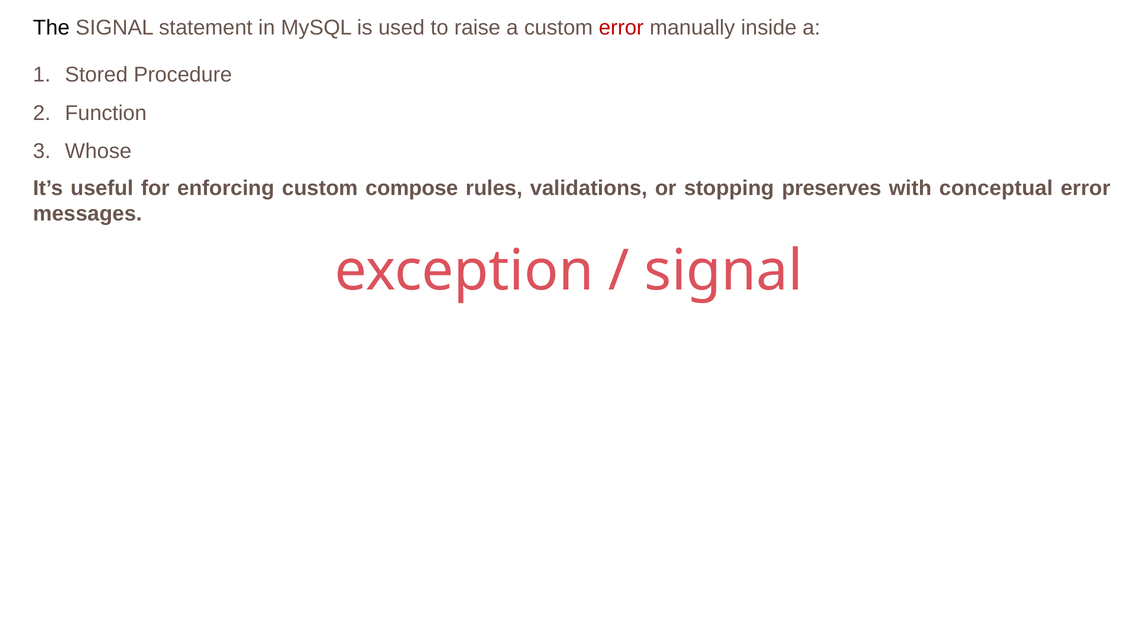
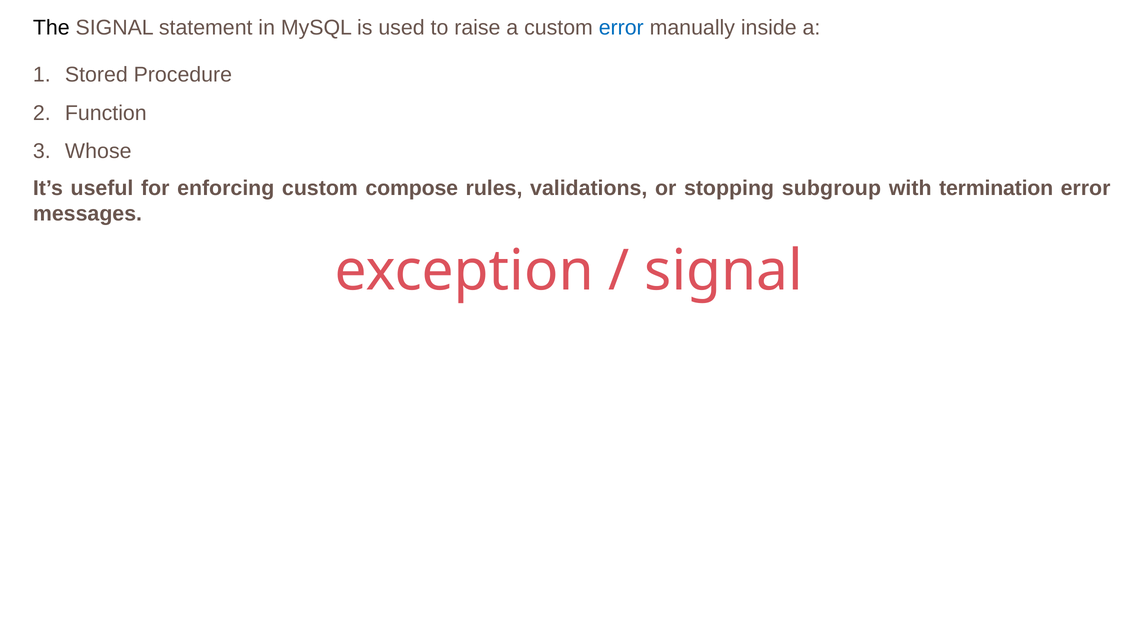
error colour: red -> blue (621, 28)
preserves: preserves -> subgroup (831, 188)
conceptual: conceptual -> termination (996, 188)
